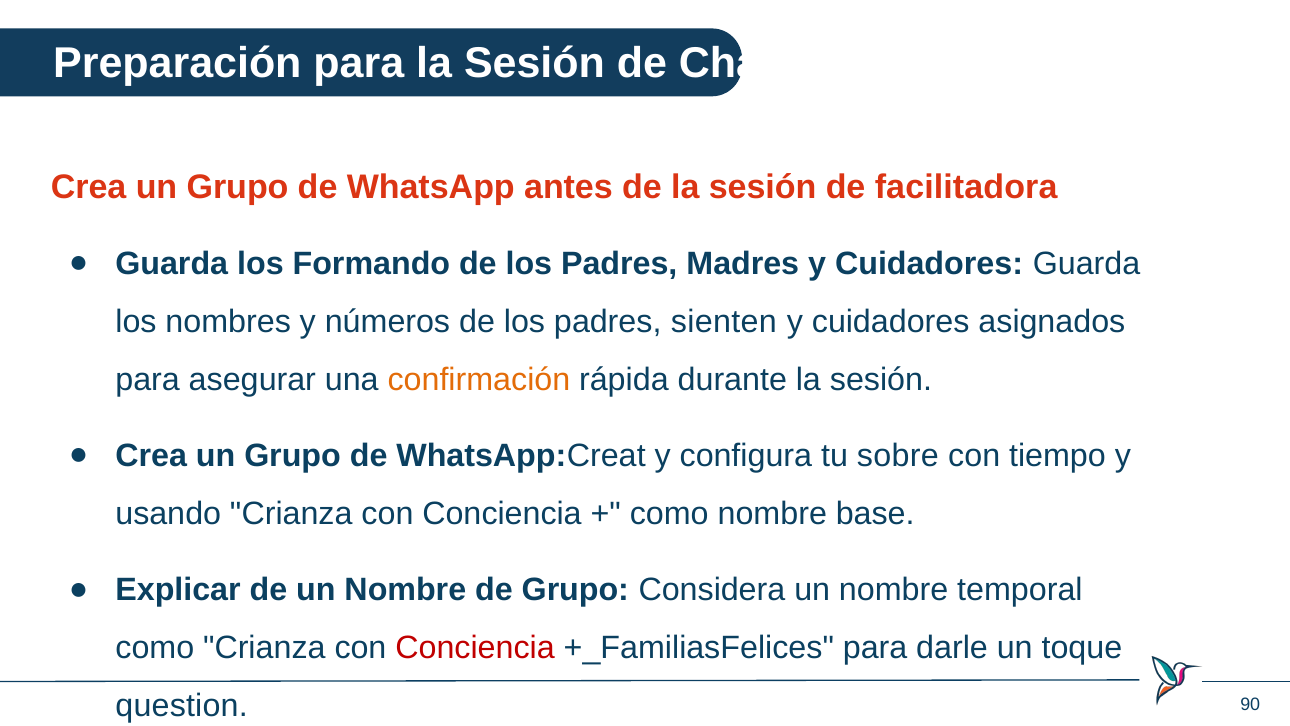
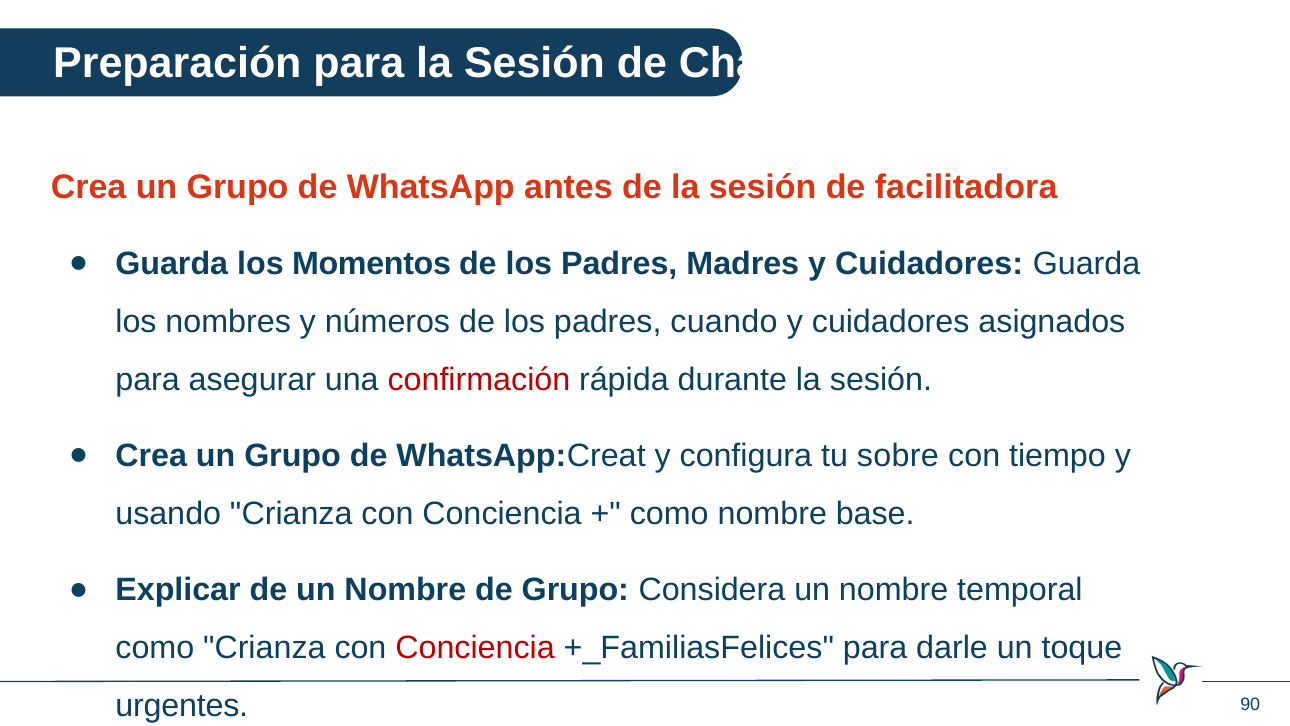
Formando: Formando -> Momentos (372, 264)
sienten: sienten -> cuando (724, 322)
confirmación colour: orange -> red (479, 380)
question: question -> urgentes (182, 706)
